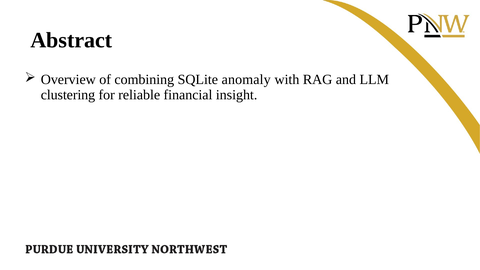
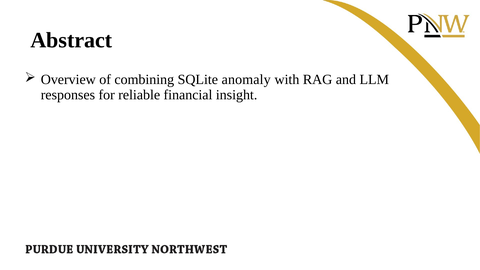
clustering: clustering -> responses (68, 95)
